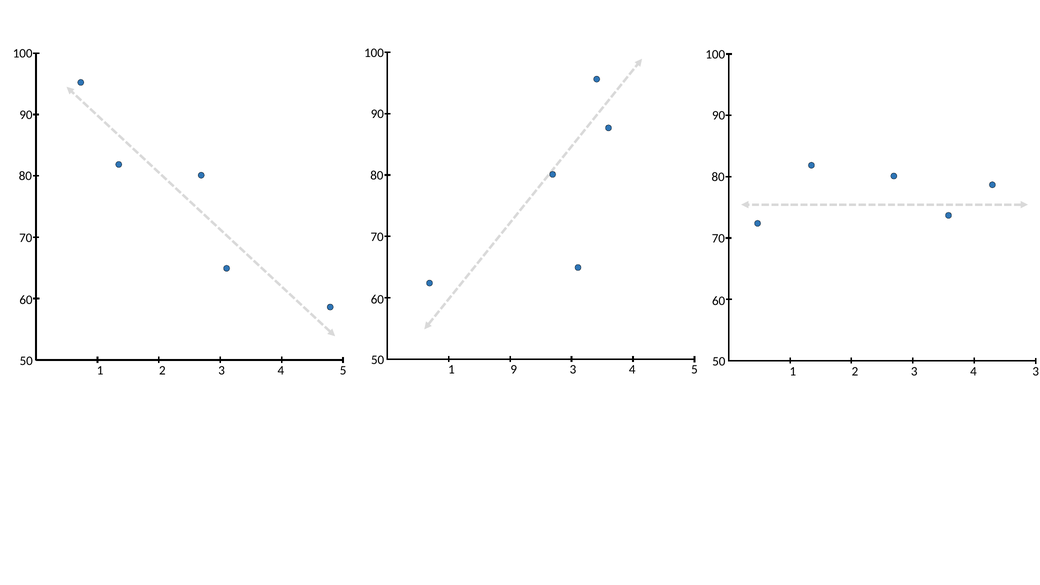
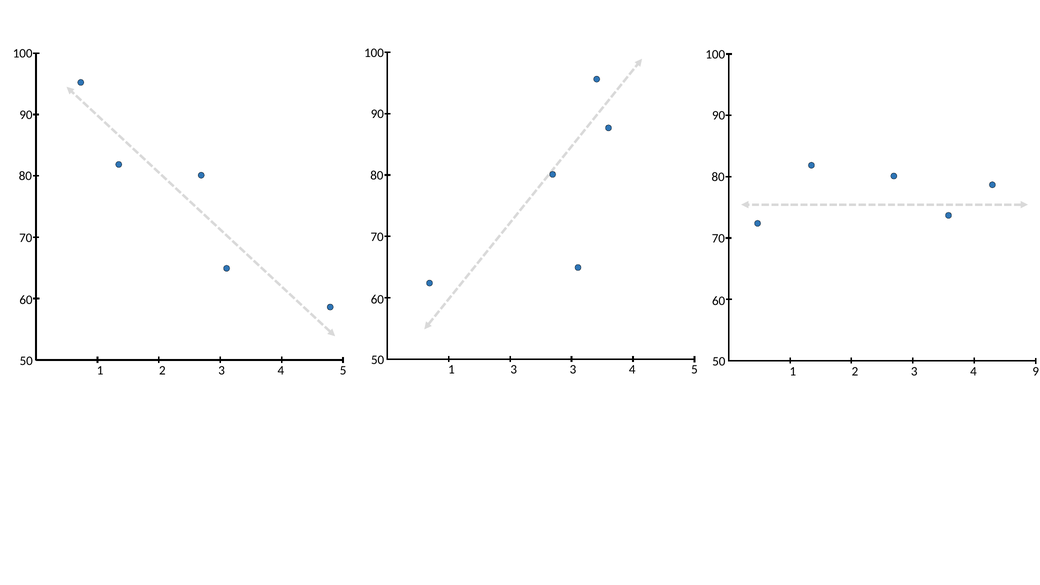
1 9: 9 -> 3 (514, 370)
4 3: 3 -> 9 (1036, 371)
